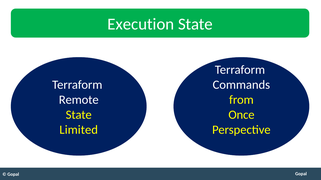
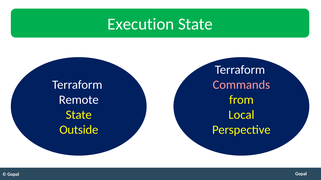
Commands colour: white -> pink (241, 85)
Once: Once -> Local (241, 115)
Limited: Limited -> Outside (79, 130)
